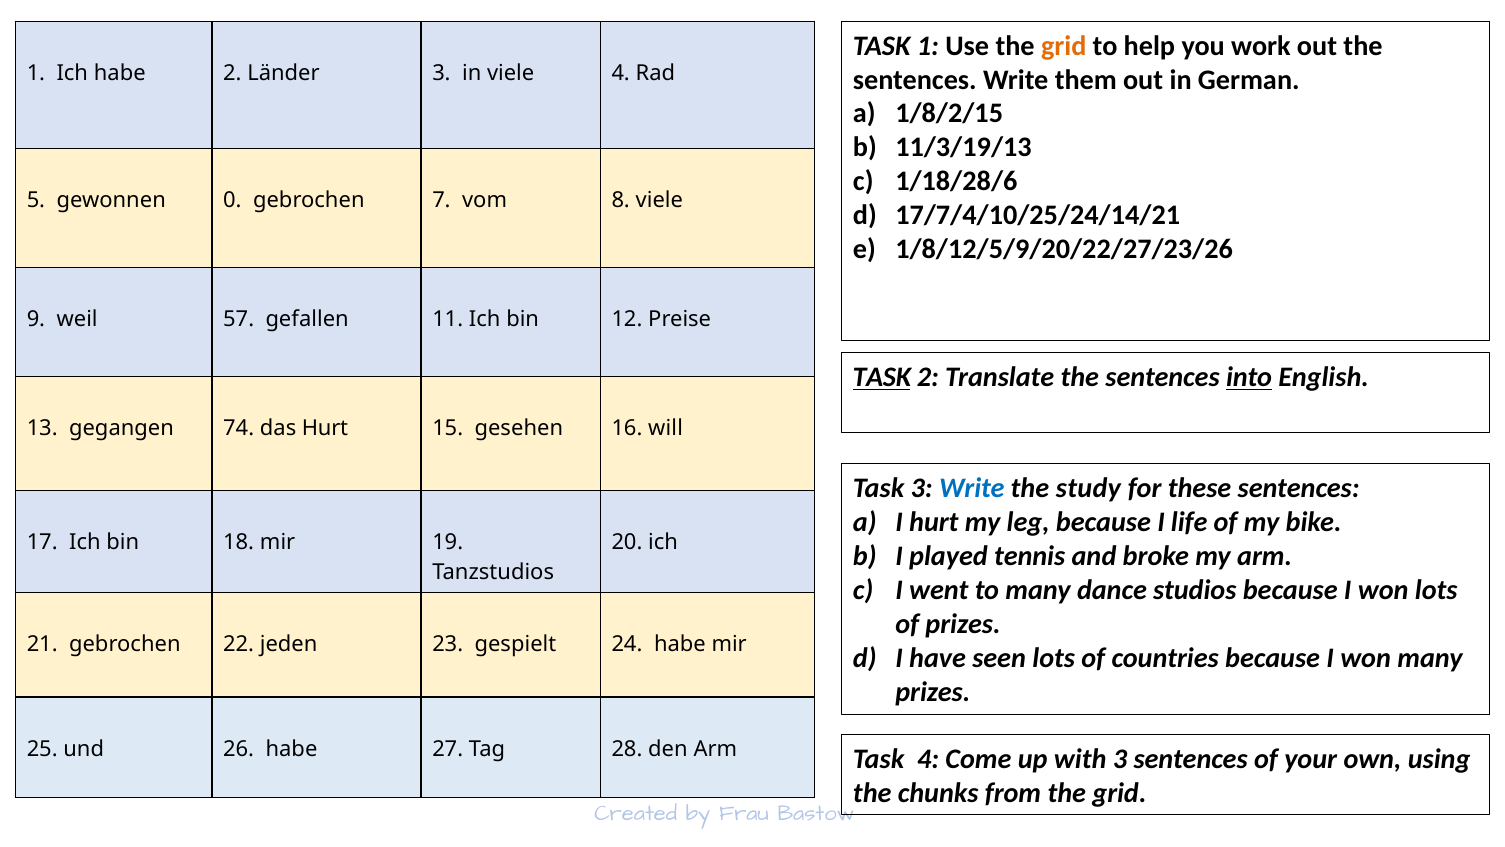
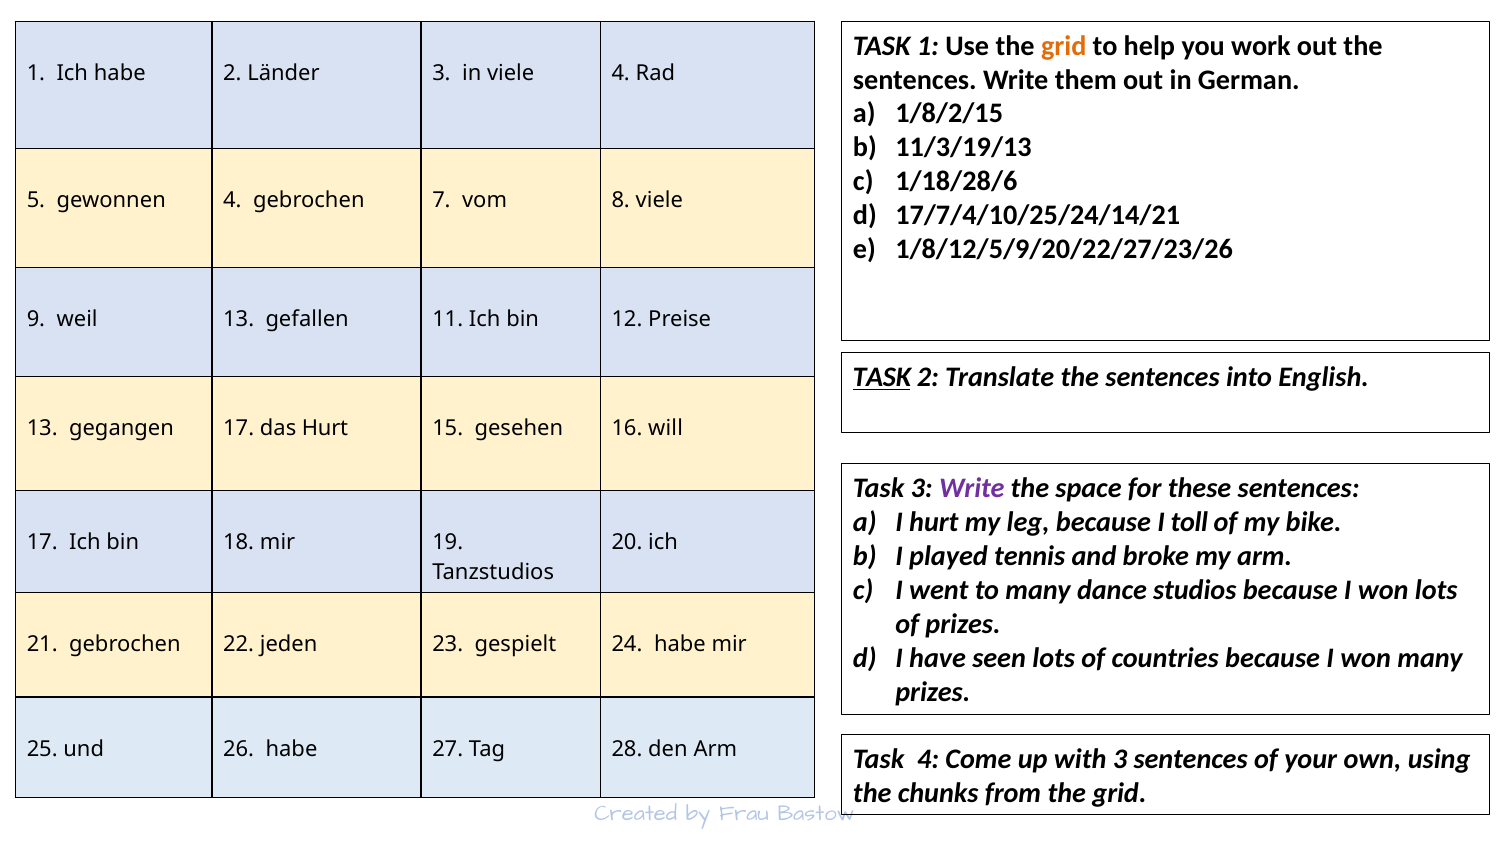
gewonnen 0: 0 -> 4 (232, 201)
weil 57: 57 -> 13 (239, 319)
into underline: present -> none (1249, 377)
gegangen 74: 74 -> 17 (239, 428)
Write colour: blue -> purple (972, 488)
study: study -> space (1089, 488)
life: life -> toll (1189, 522)
